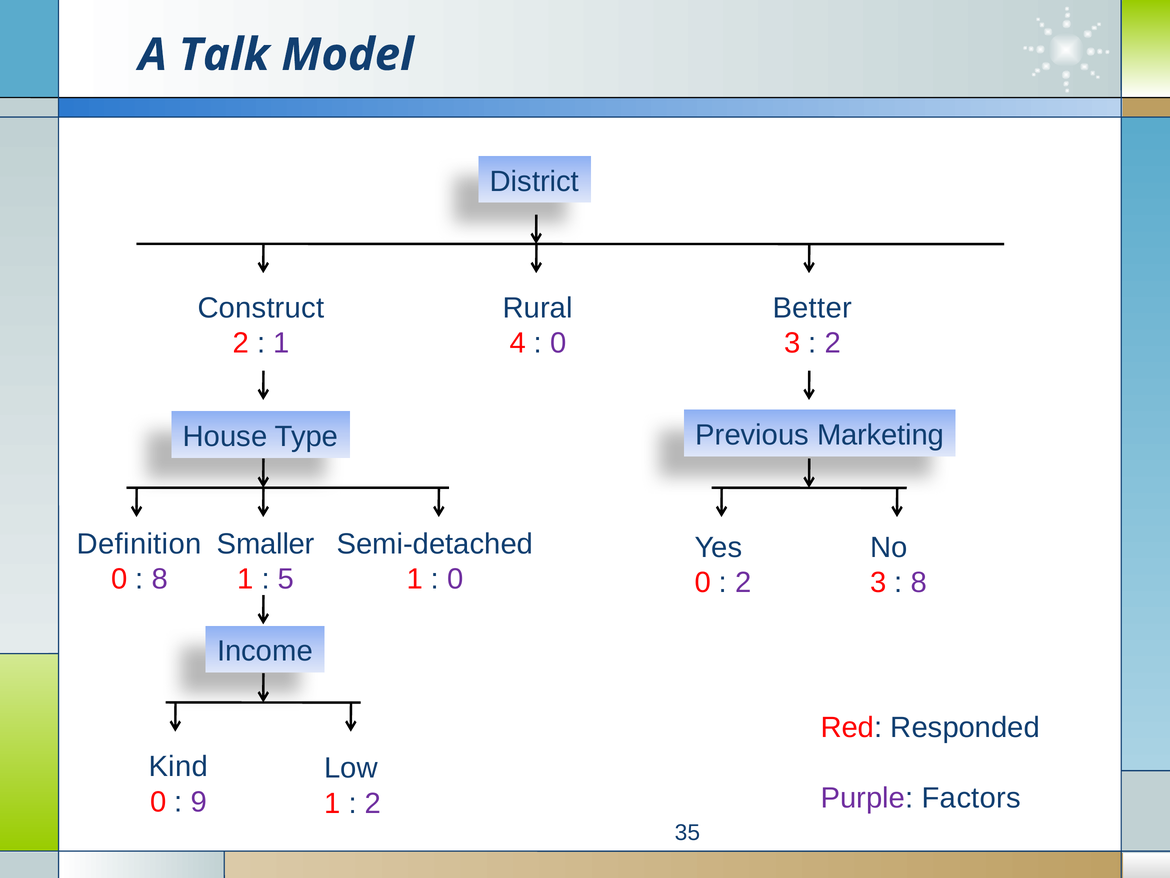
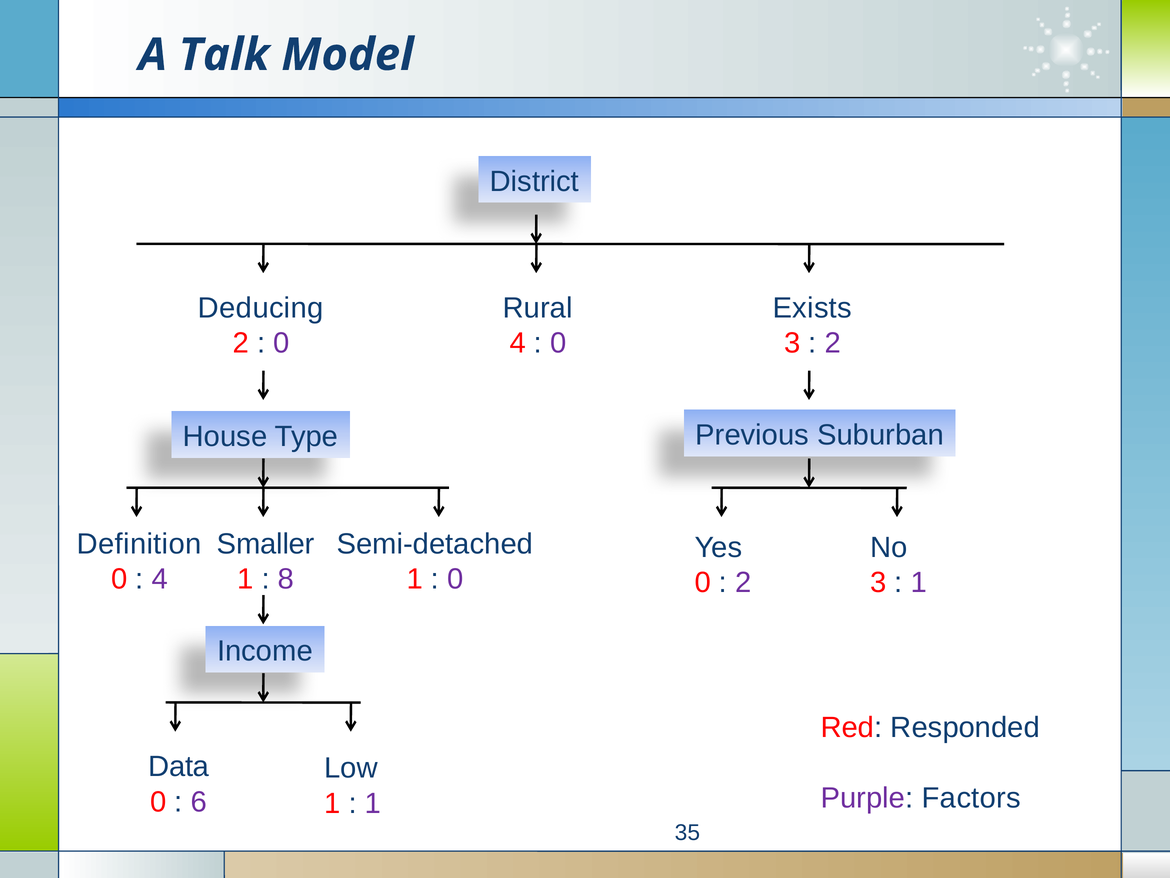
Construct: Construct -> Deducing (261, 308)
Better: Better -> Exists (812, 308)
1: 1 -> 0 (281, 343)
Marketing: Marketing -> Suburban (880, 435)
8: 8 -> 4 (160, 579)
5: 5 -> 8 (286, 579)
8: 8 -> 1 (919, 582)
Kind: Kind -> Data (179, 766)
9: 9 -> 6 (199, 801)
2: 2 -> 1 (373, 803)
